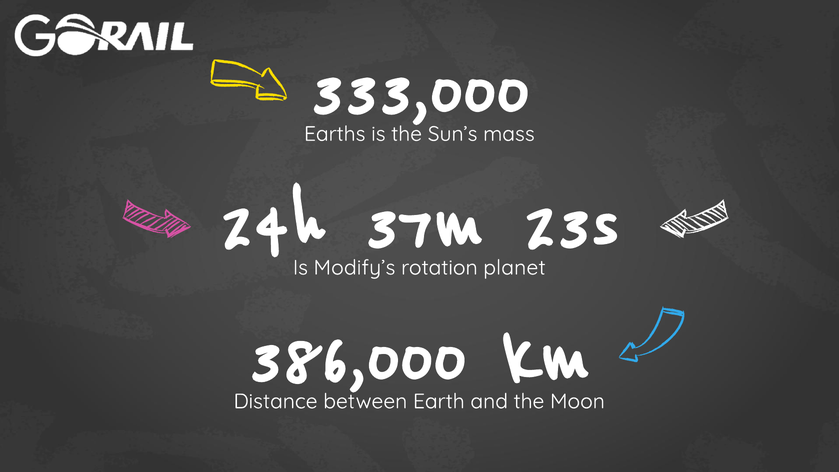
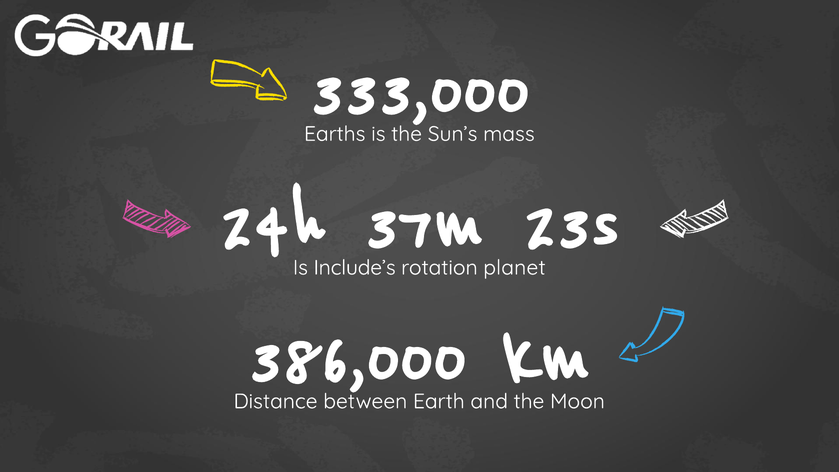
Modify’s: Modify’s -> Include’s (355, 268)
